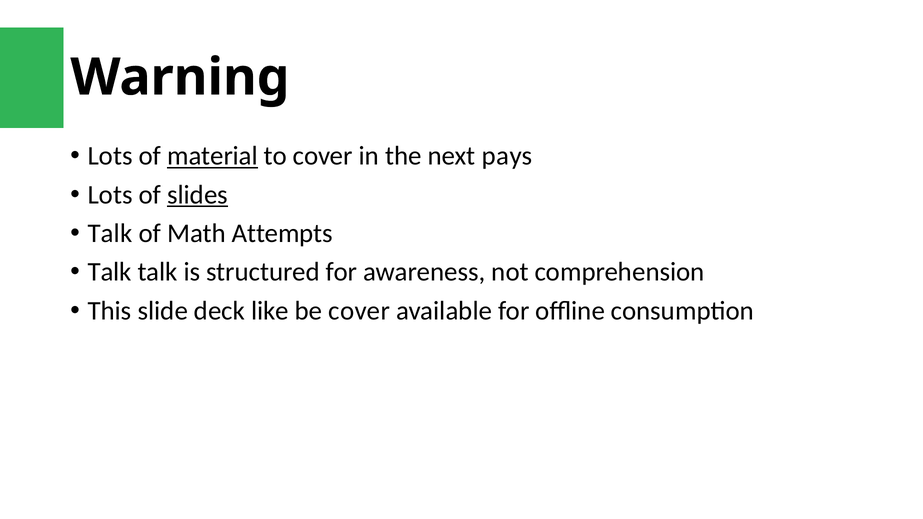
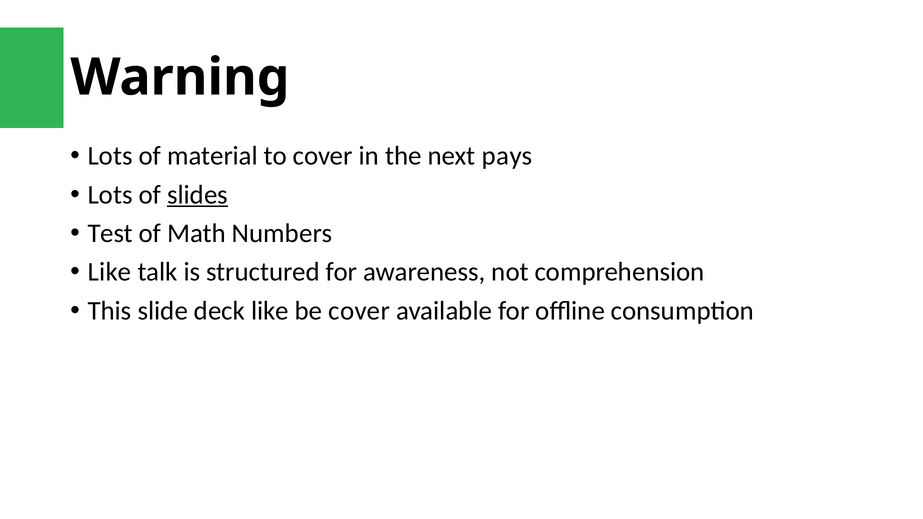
material underline: present -> none (213, 156)
Talk: Talk -> Test (110, 233)
Attempts: Attempts -> Numbers (282, 233)
Talk: Talk -> Like (109, 272)
